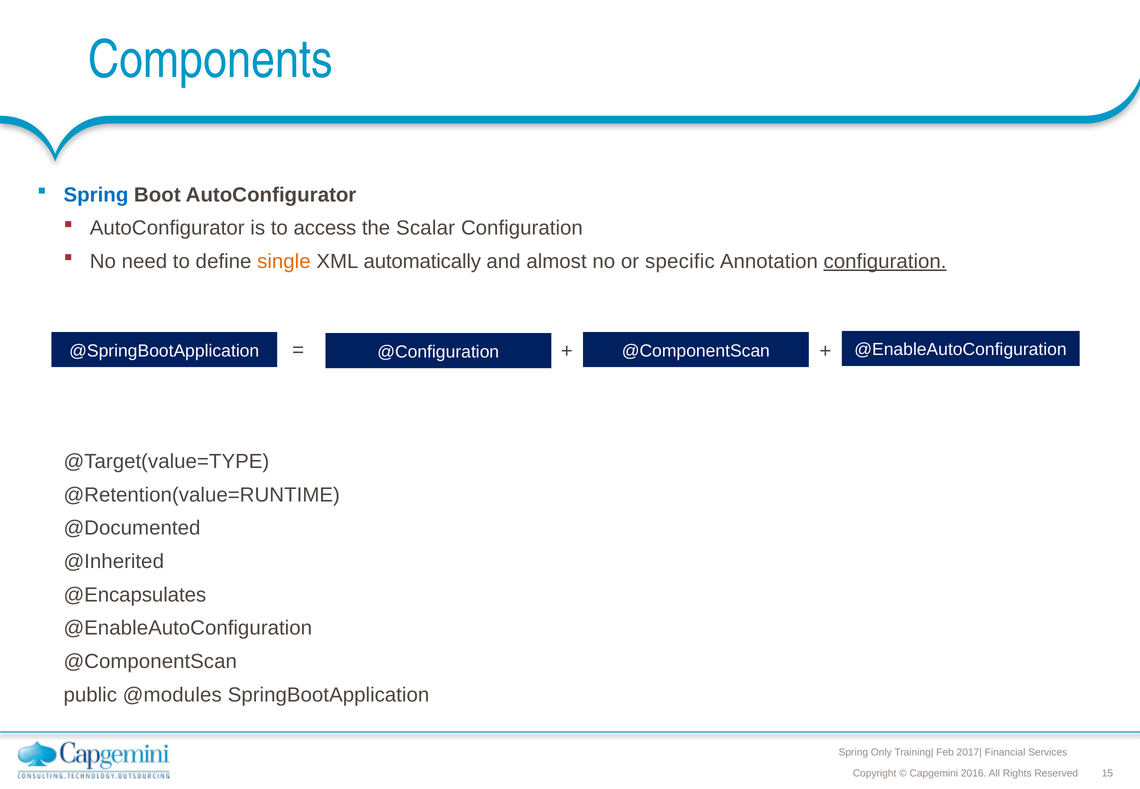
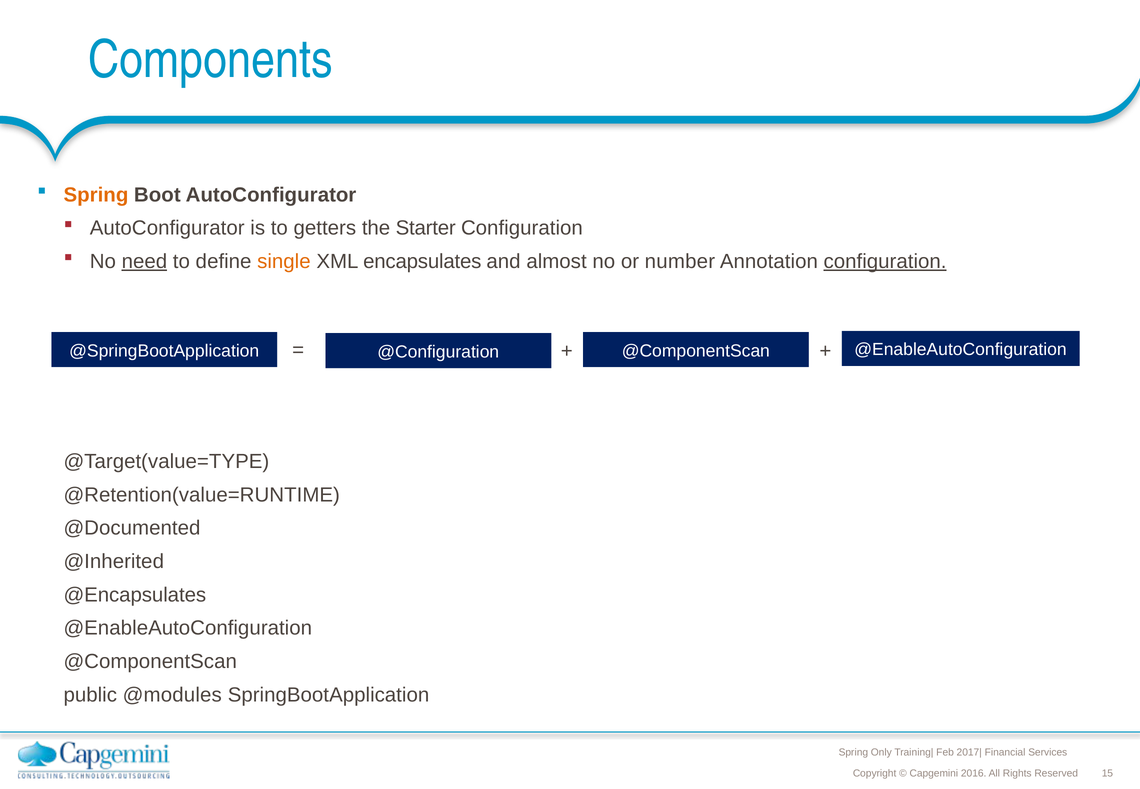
Spring colour: blue -> orange (96, 195)
access: access -> getters (325, 228)
Scalar: Scalar -> Starter (426, 228)
need underline: none -> present (144, 262)
automatically: automatically -> encapsulates (422, 262)
specific: specific -> number (680, 262)
